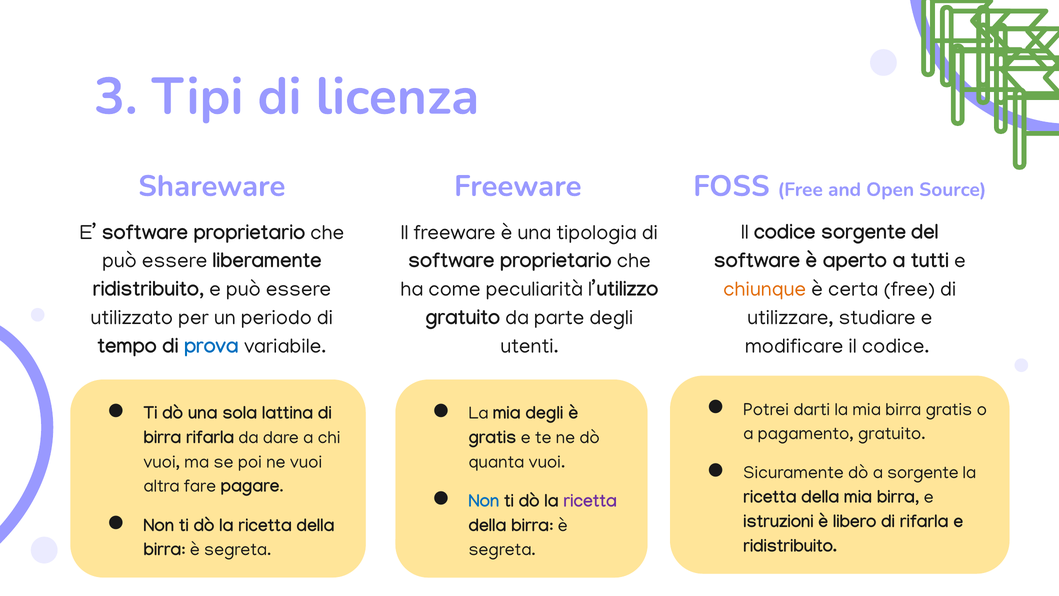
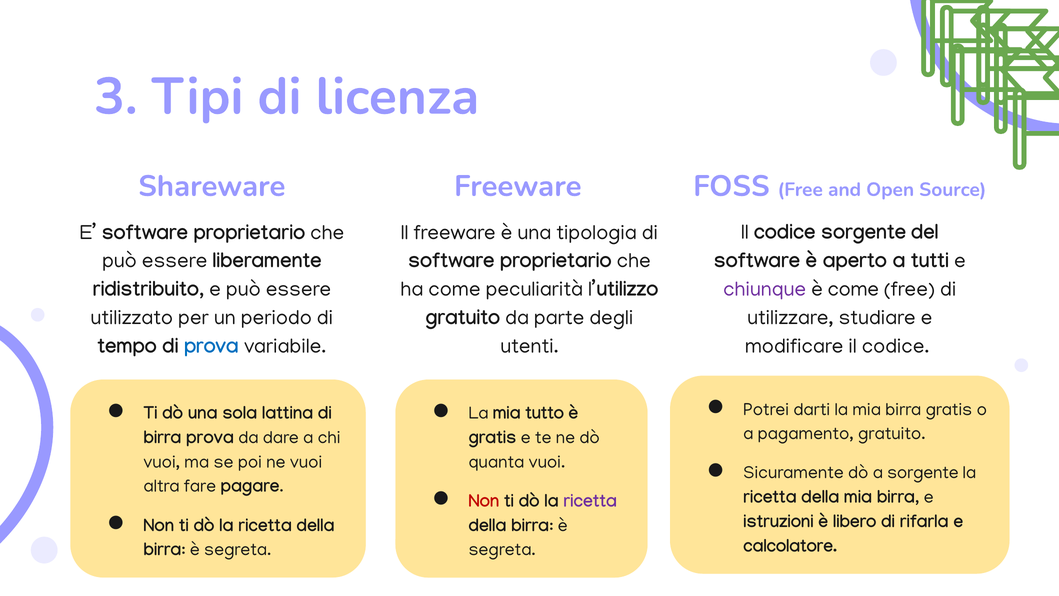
chiunque colour: orange -> purple (765, 289)
è certa: certa -> come (853, 289)
mia degli: degli -> tutto (545, 413)
birra rifarla: rifarla -> prova (210, 437)
Non colour: blue -> red (484, 501)
ridistribuito: ridistribuito -> calcolatore (790, 545)
